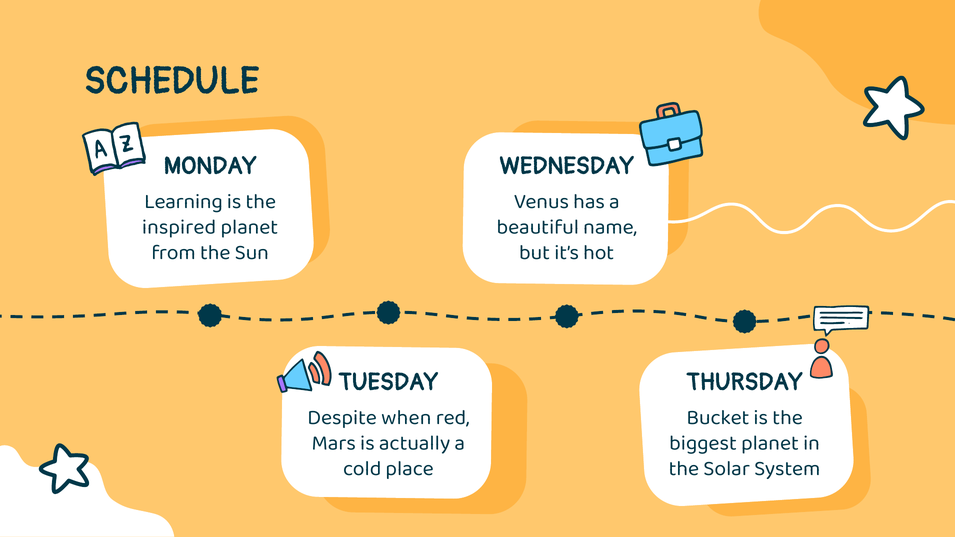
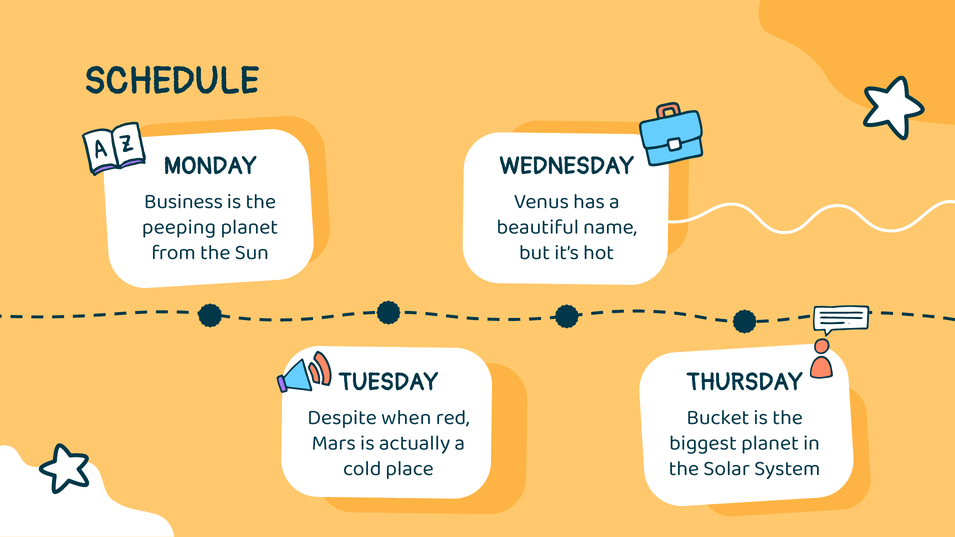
Learning: Learning -> Business (183, 201)
inspired: inspired -> peeping (179, 227)
